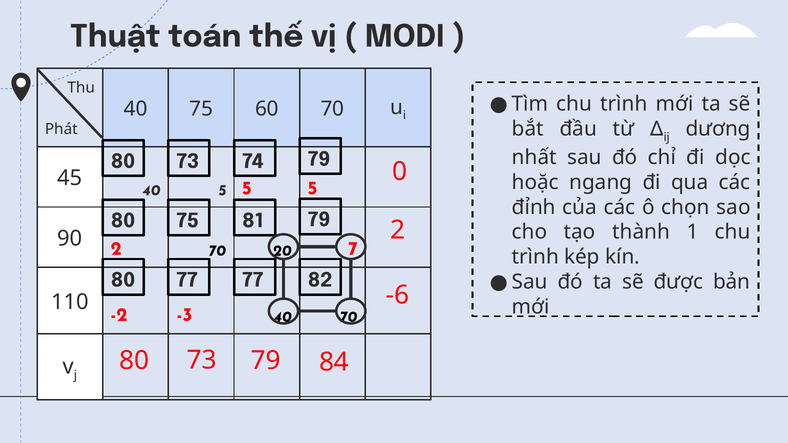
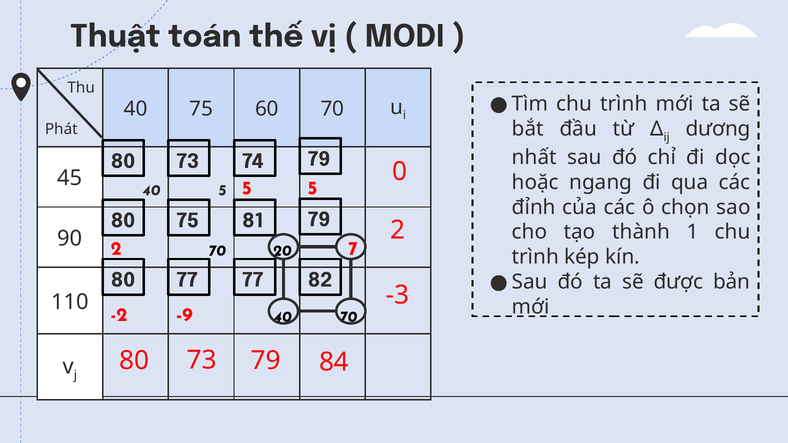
-6: -6 -> -3 (398, 295)
-3: -3 -> -9 (184, 315)
